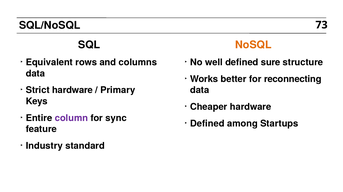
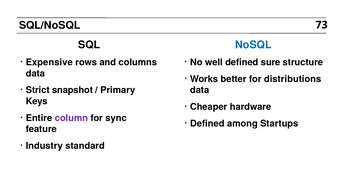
NoSQL colour: orange -> blue (253, 45)
Equivalent: Equivalent -> Expensive (49, 63)
reconnecting: reconnecting -> distributions (293, 79)
Strict hardware: hardware -> snapshot (72, 90)
